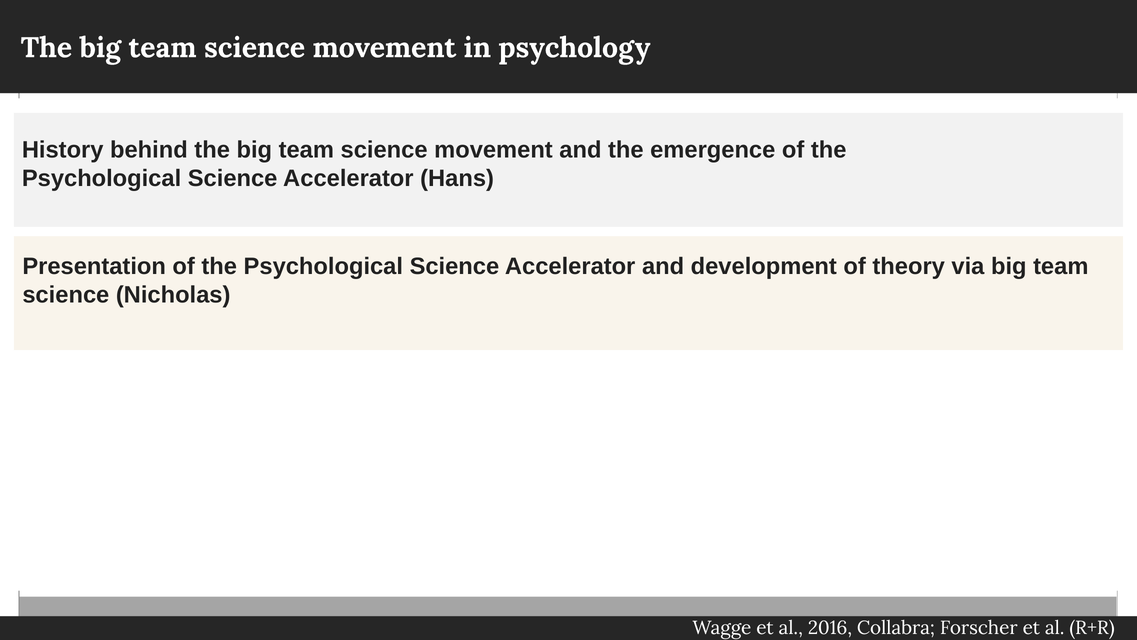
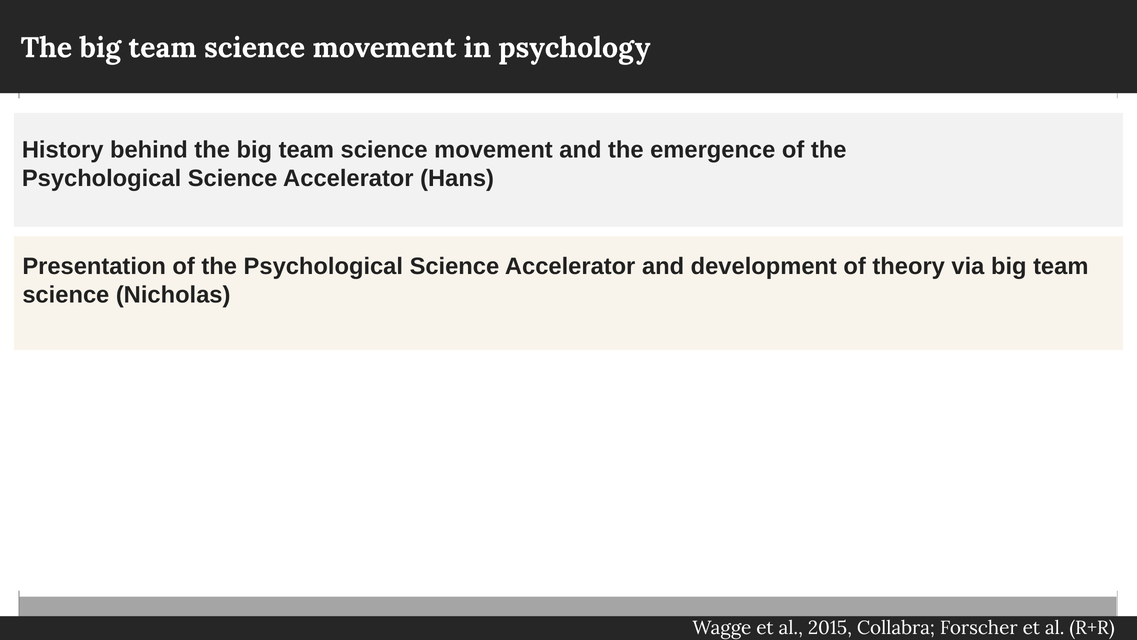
2016: 2016 -> 2015 (830, 628)
